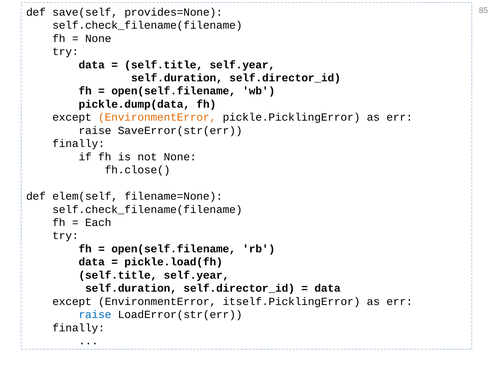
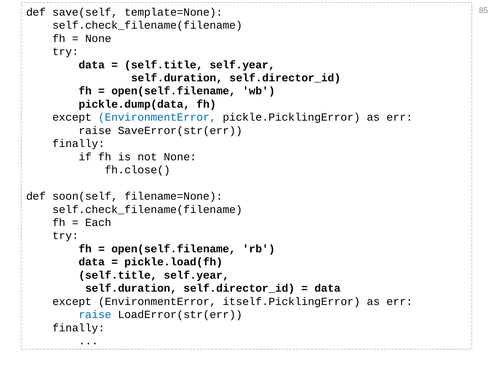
provides=None: provides=None -> template=None (174, 12)
EnvironmentError colour: orange -> blue (157, 117)
elem(self: elem(self -> soon(self (85, 196)
